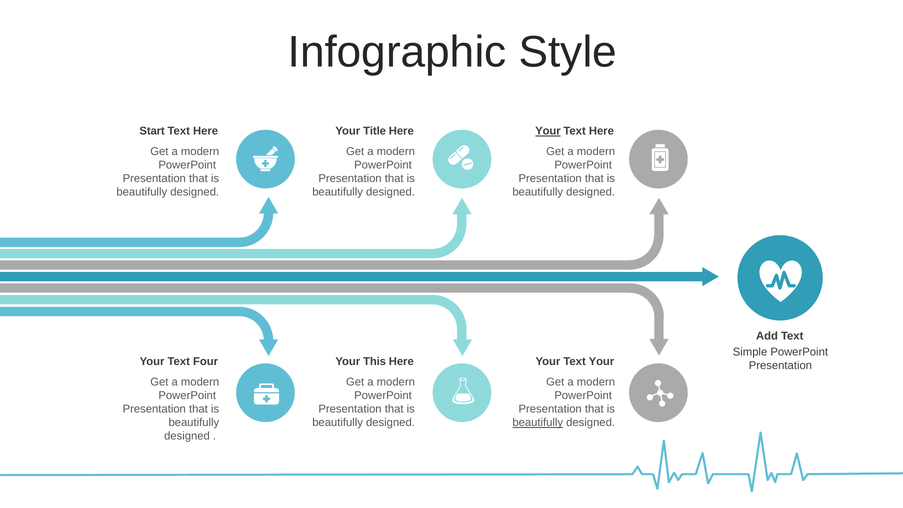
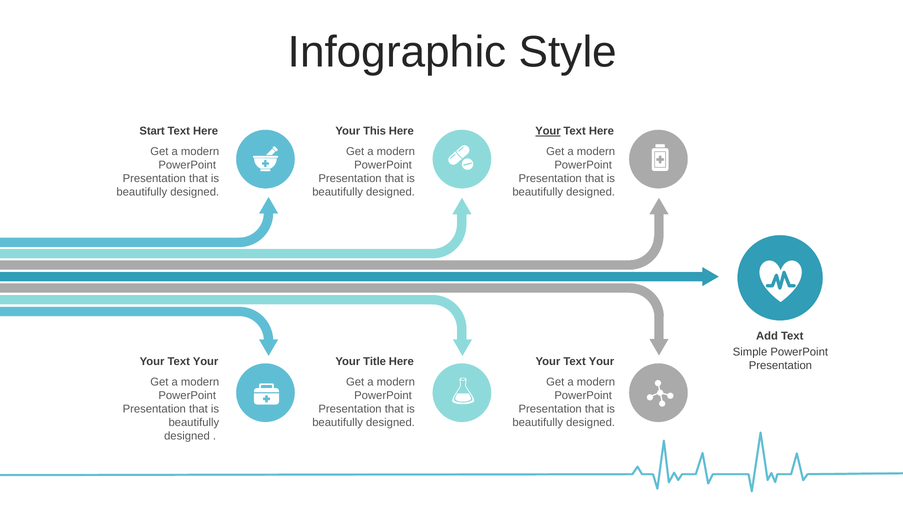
Title: Title -> This (375, 131)
Four: Four -> Your (206, 361)
This: This -> Title (375, 361)
beautifully underline: present -> none (538, 423)
